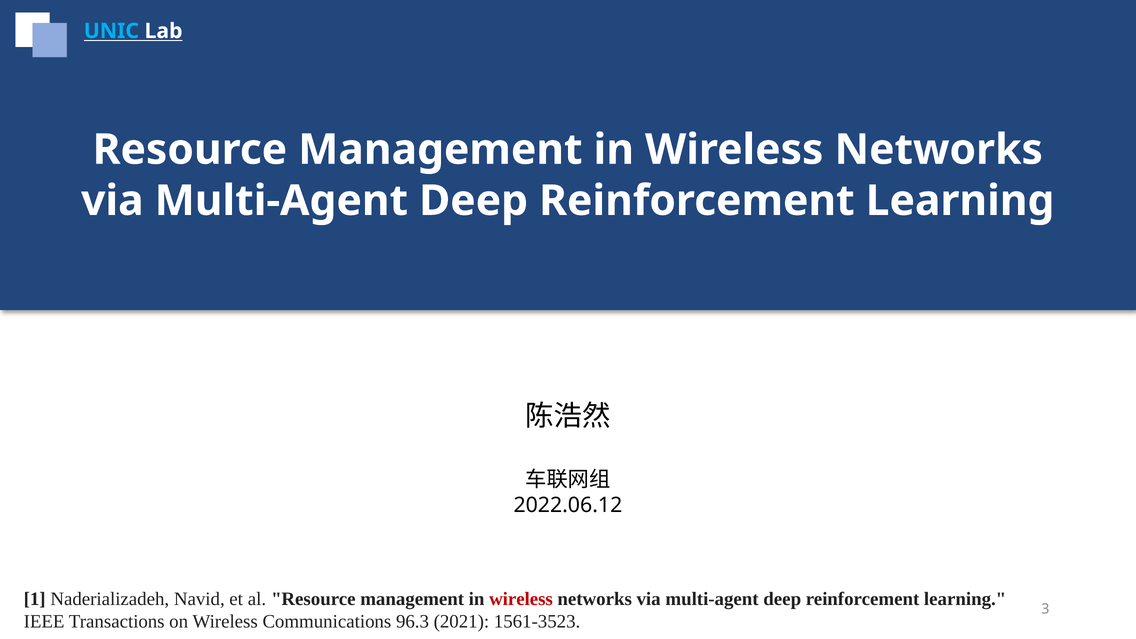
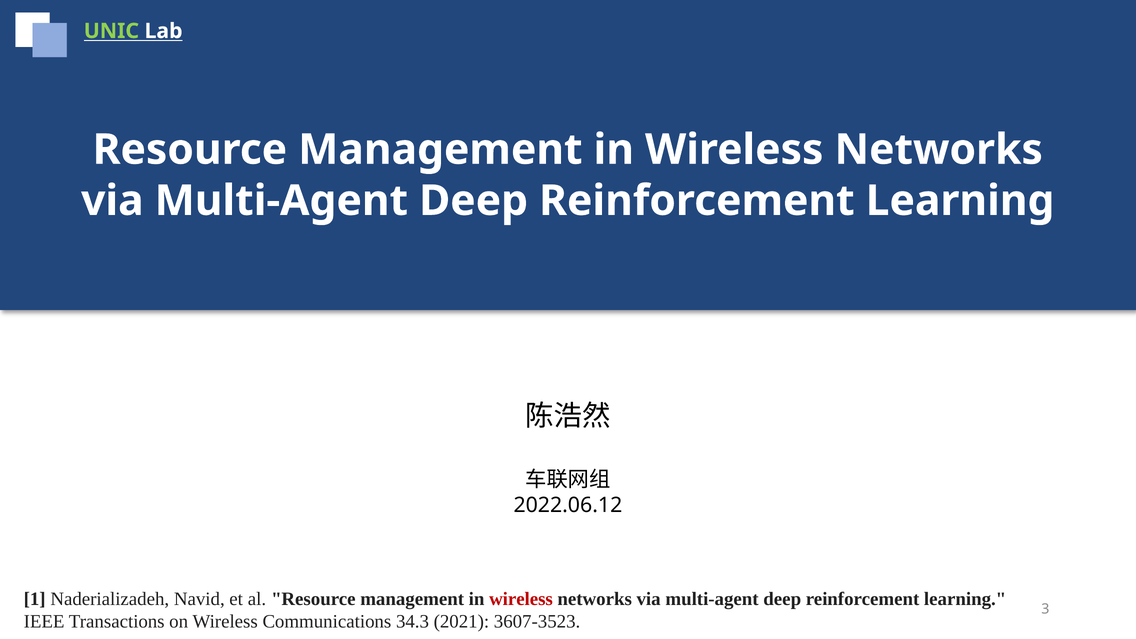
UNIC colour: light blue -> light green (111, 31)
96.3: 96.3 -> 34.3 (413, 622)
1561-3523: 1561-3523 -> 3607-3523 (537, 622)
